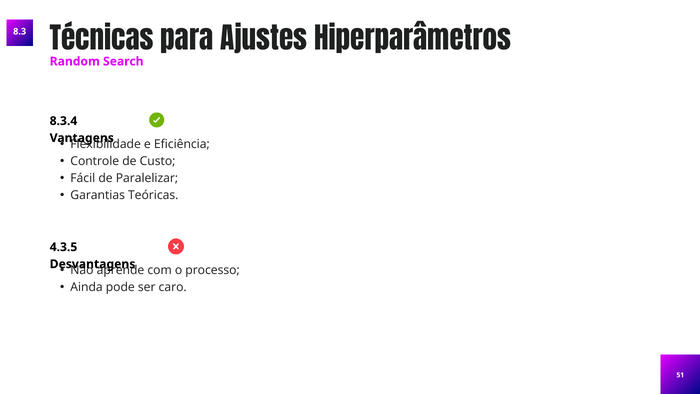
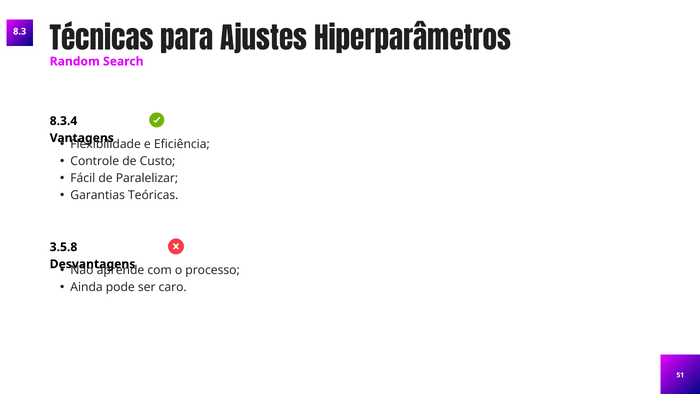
4.3.5: 4.3.5 -> 3.5.8 (63, 247)
